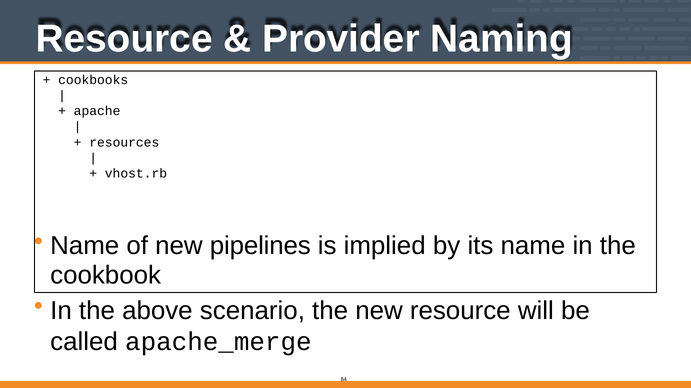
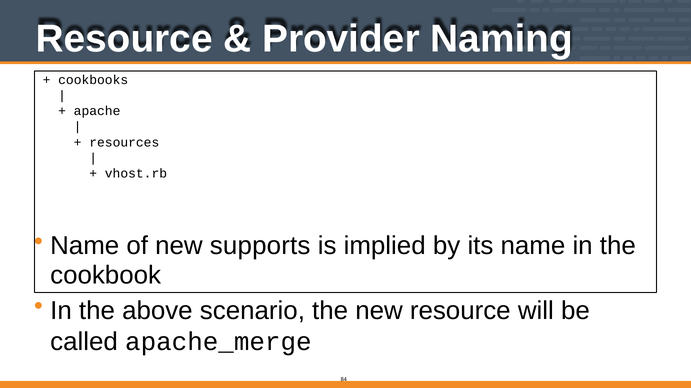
pipelines: pipelines -> supports (260, 246)
